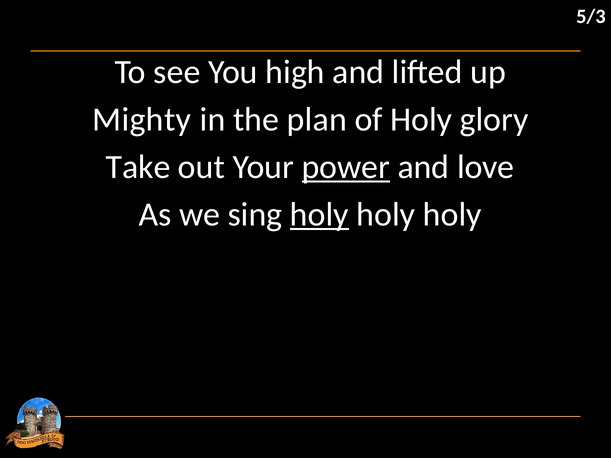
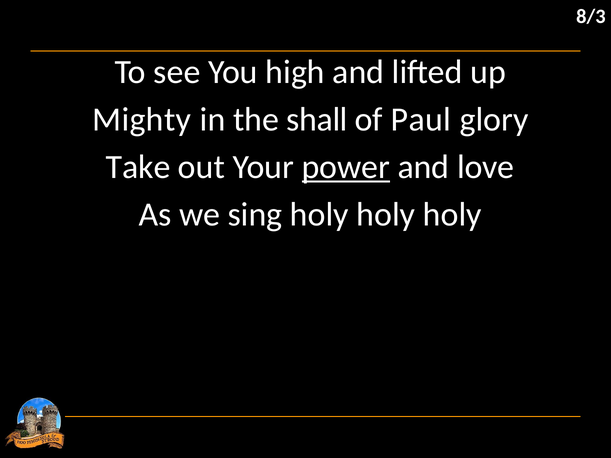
5/3: 5/3 -> 8/3 (591, 17)
plan: plan -> shall (317, 120)
of Holy: Holy -> Paul (421, 120)
holy underline: present -> none (319, 215)
